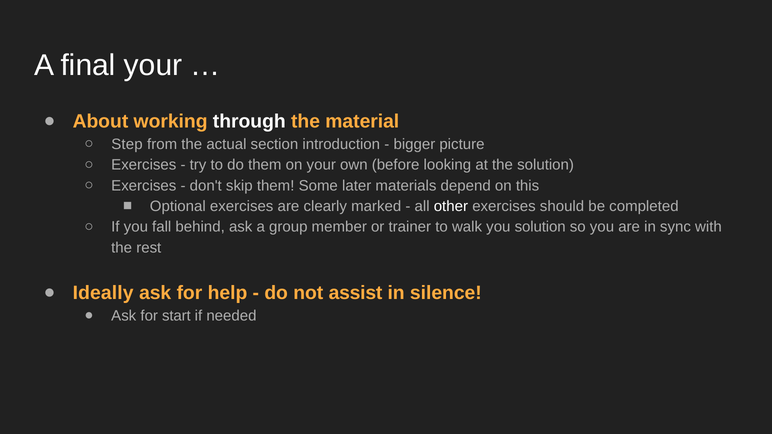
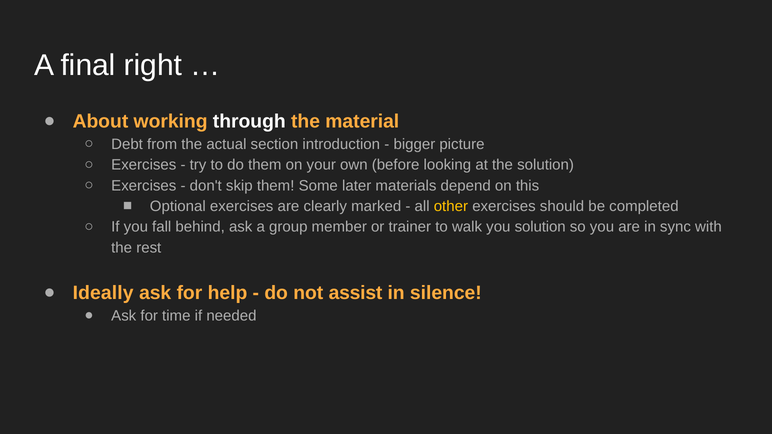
final your: your -> right (153, 65)
Step: Step -> Debt (127, 144)
other colour: white -> yellow (451, 206)
start: start -> time (176, 316)
